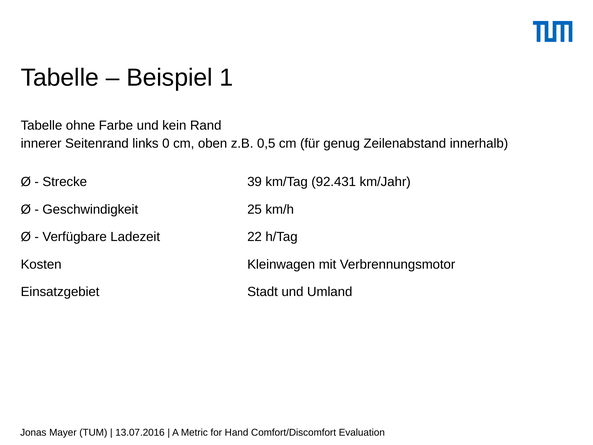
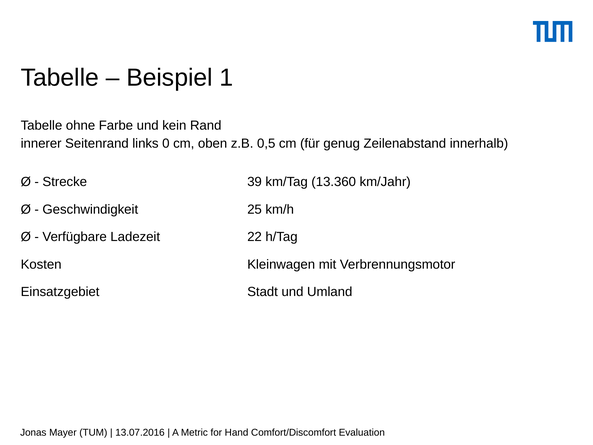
92.431: 92.431 -> 13.360 (334, 182)
